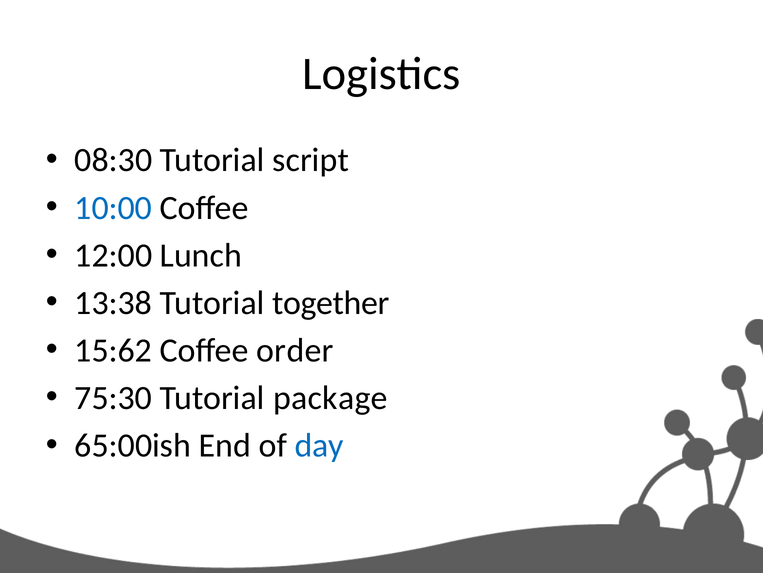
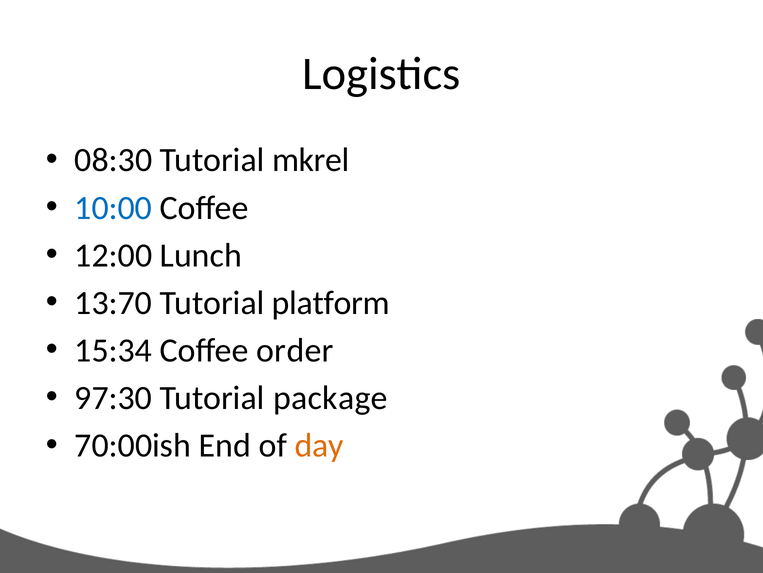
script: script -> mkrel (311, 160)
13:38: 13:38 -> 13:70 (113, 303)
together: together -> platform (331, 303)
15:62: 15:62 -> 15:34 (113, 350)
75:30: 75:30 -> 97:30 (113, 398)
65:00ish: 65:00ish -> 70:00ish (133, 445)
day colour: blue -> orange (319, 445)
